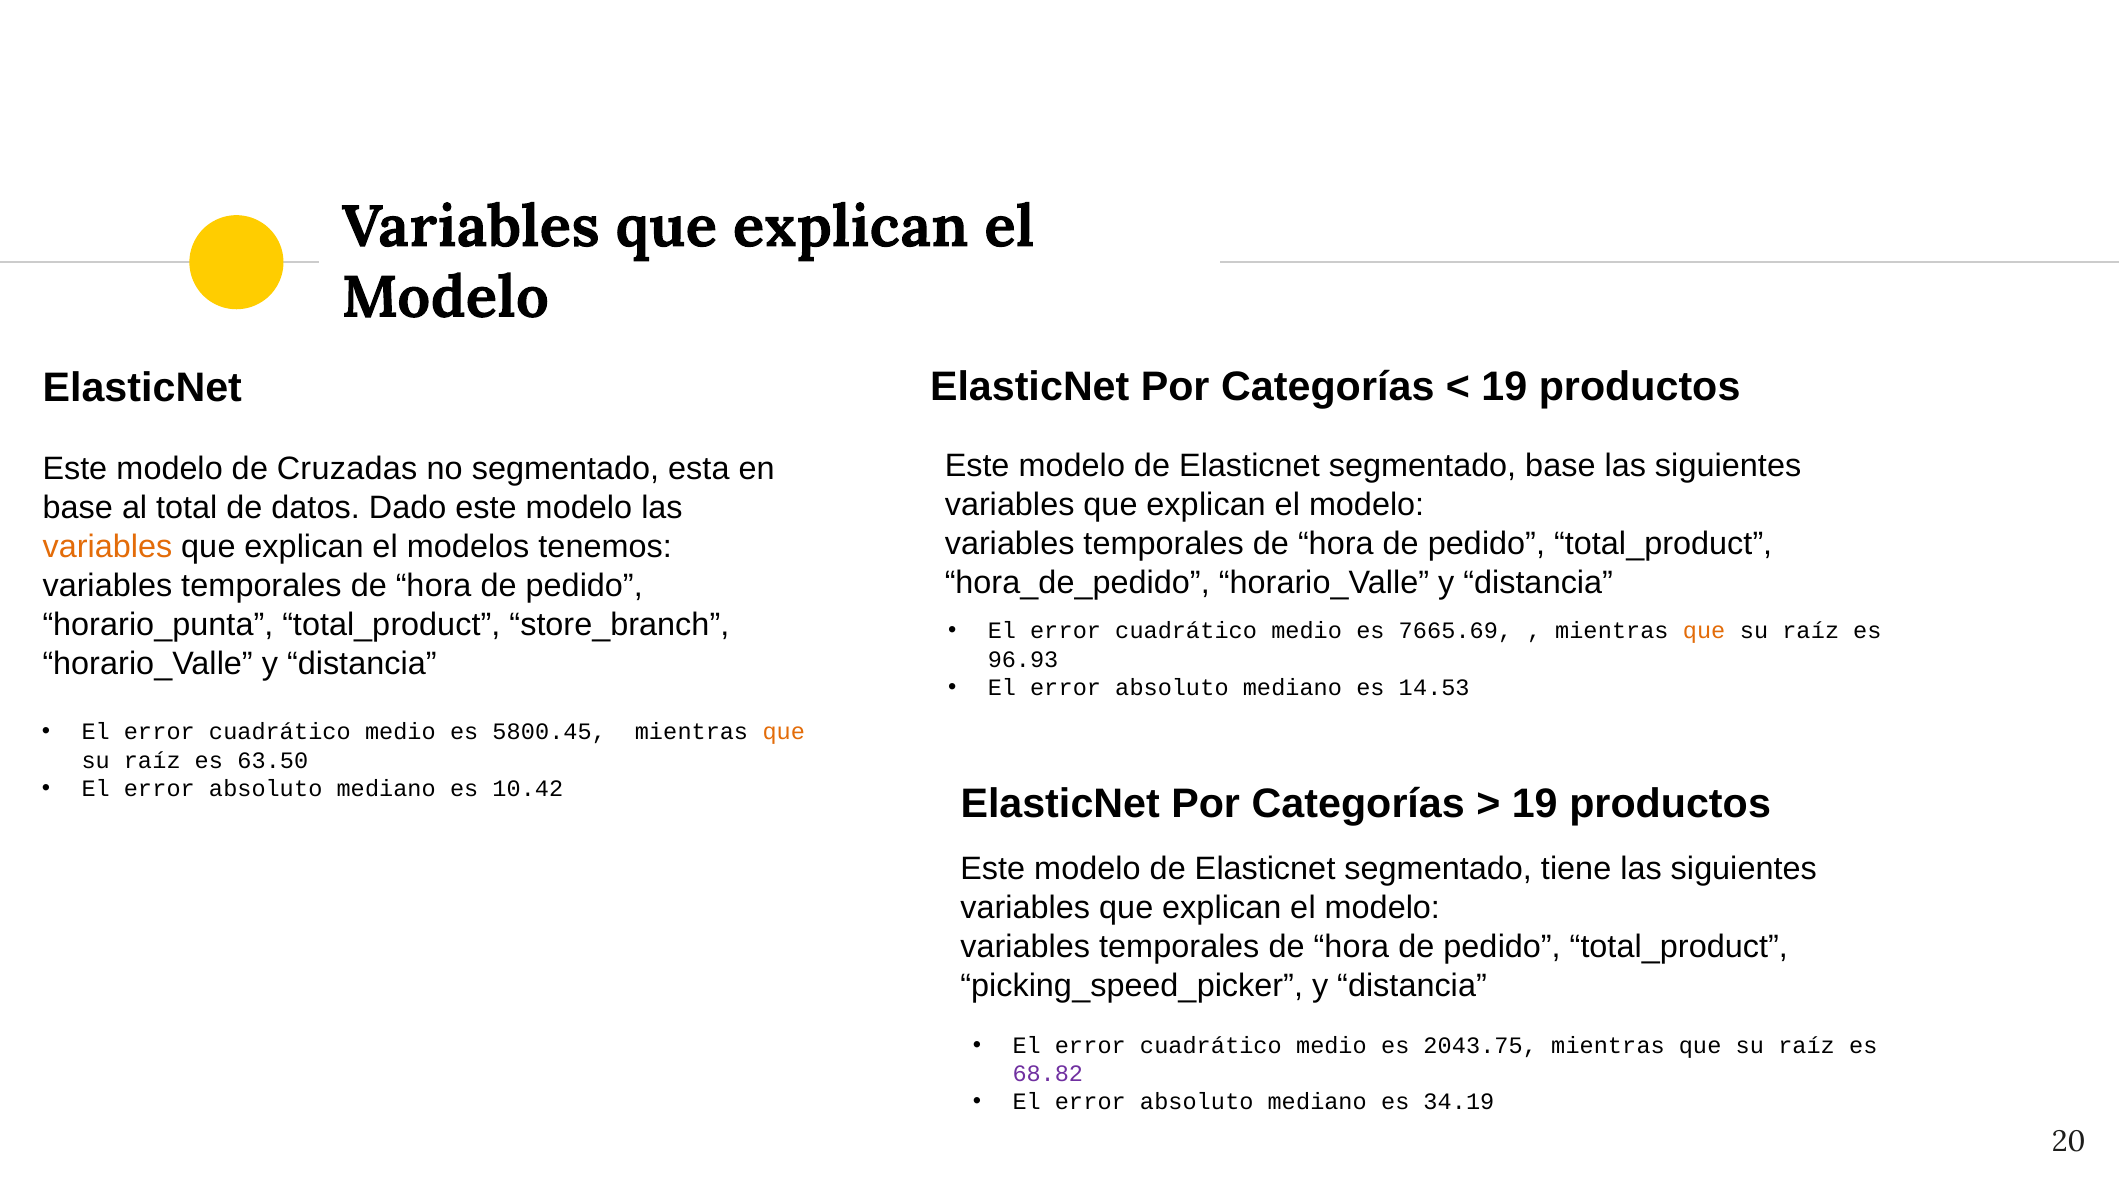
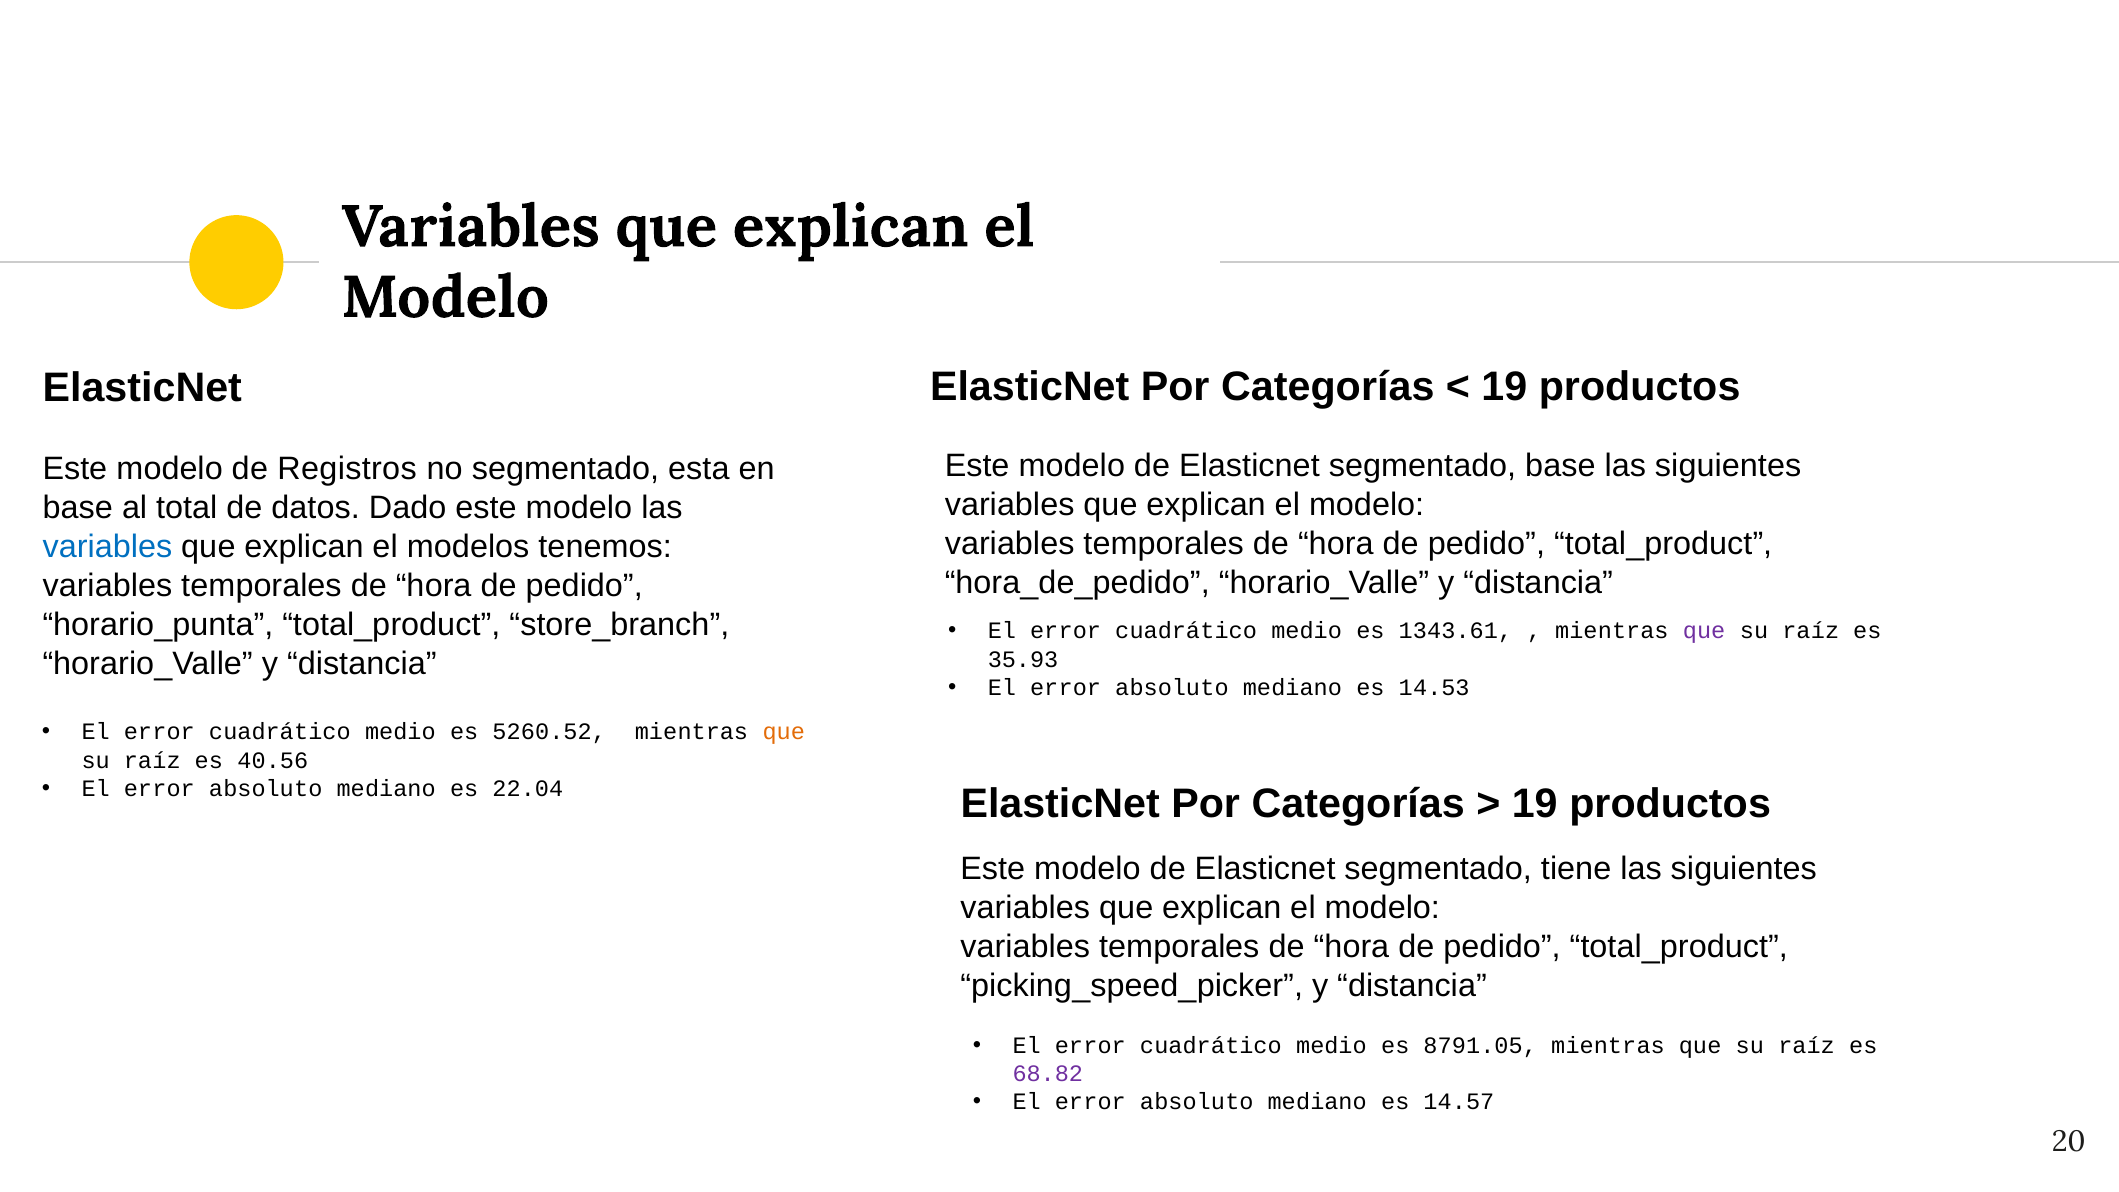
Cruzadas: Cruzadas -> Registros (347, 469)
variables colour: orange -> blue (107, 547)
7665.69: 7665.69 -> 1343.61 (1455, 631)
que colour: orange -> purple (1704, 631)
96.93: 96.93 -> 35.93 (1023, 659)
5800.45: 5800.45 -> 5260.52 (549, 732)
63.50: 63.50 -> 40.56 (273, 760)
10.42: 10.42 -> 22.04 (528, 789)
2043.75: 2043.75 -> 8791.05 (1480, 1046)
34.19: 34.19 -> 14.57 (1459, 1102)
